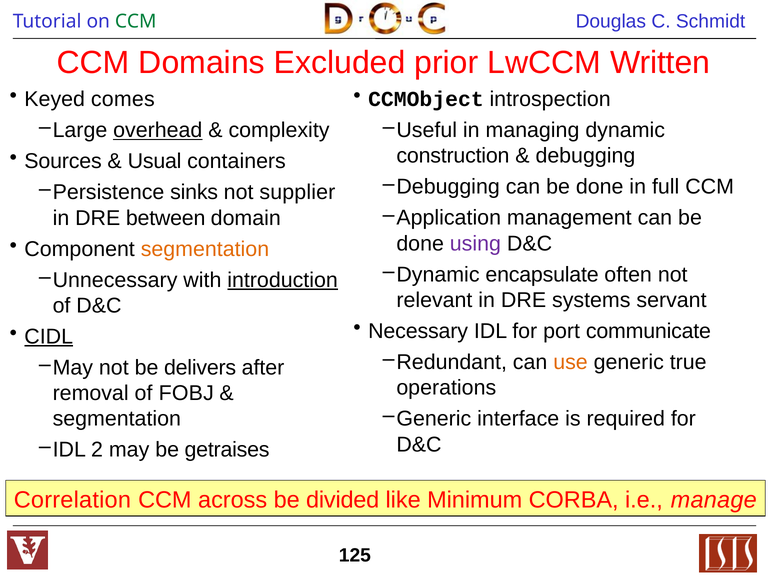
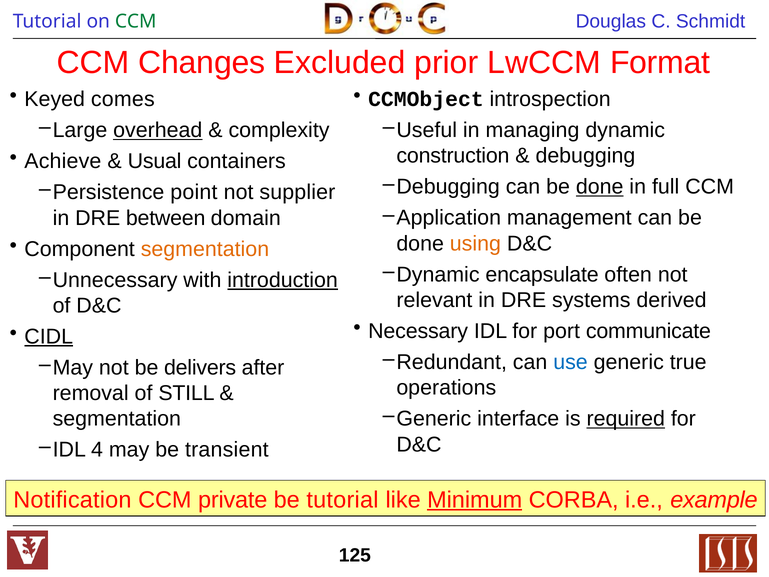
Domains: Domains -> Changes (202, 63)
Written: Written -> Format (660, 63)
Sources: Sources -> Achieve (63, 161)
done underline: none -> present (600, 187)
sinks: sinks -> point (194, 192)
using colour: purple -> orange (475, 243)
servant: servant -> derived (671, 300)
use colour: orange -> blue (571, 362)
FOBJ: FOBJ -> STILL (186, 393)
required underline: none -> present (626, 419)
2: 2 -> 4 (97, 450)
getraises: getraises -> transient (227, 450)
Correlation: Correlation -> Notification (72, 500)
across: across -> private (233, 500)
be divided: divided -> tutorial (342, 500)
Minimum underline: none -> present (475, 500)
manage: manage -> example (714, 500)
